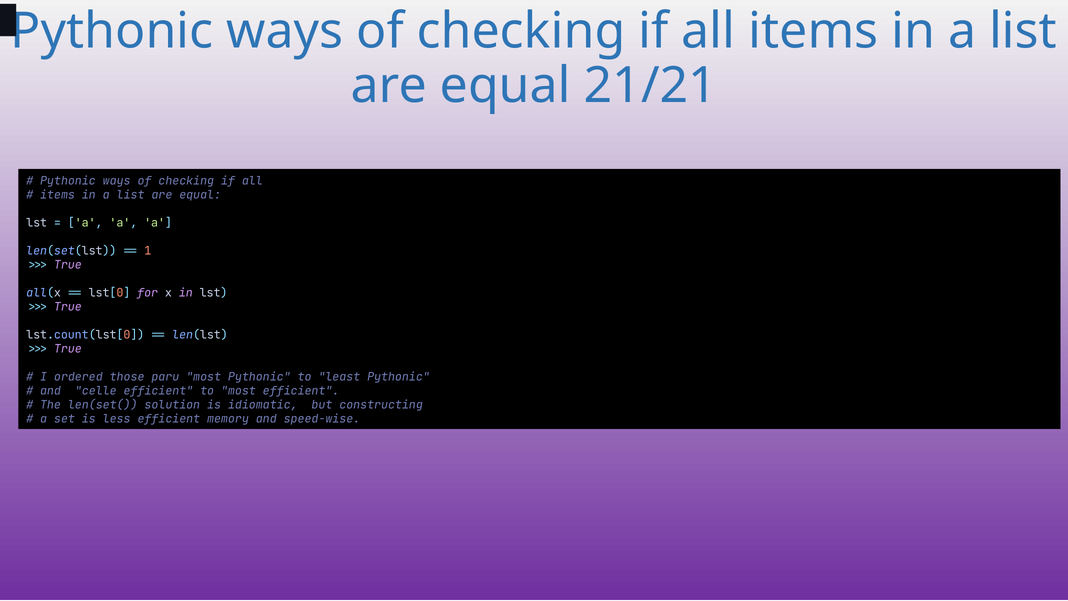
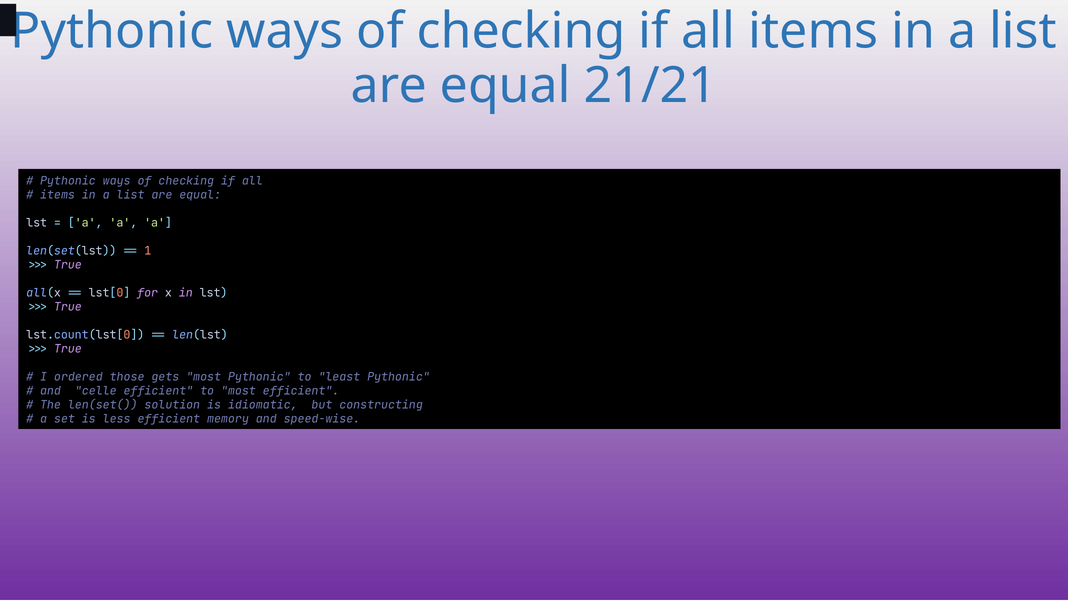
paru: paru -> gets (165, 377)
